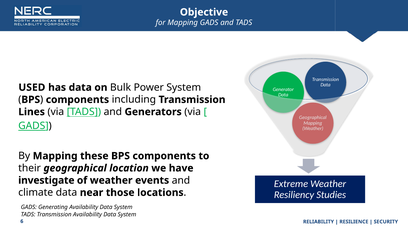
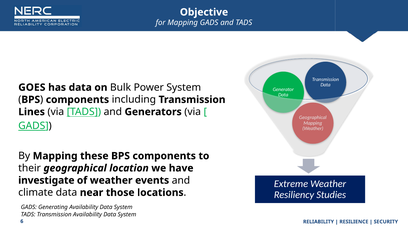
USED: USED -> GOES (32, 88)
